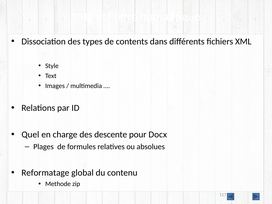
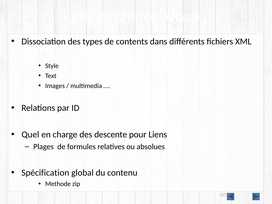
Docx: Docx -> Liens (158, 135)
Reformatage: Reformatage -> Spécification (45, 173)
